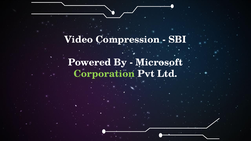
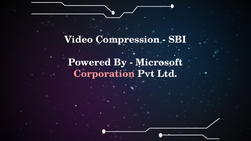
Corporation colour: light green -> pink (104, 74)
